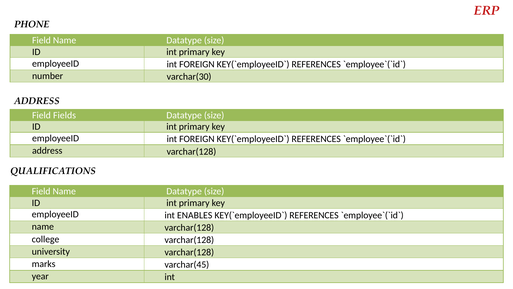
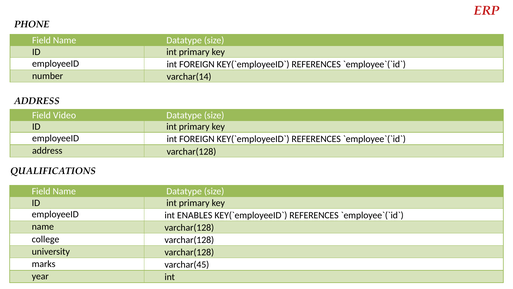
varchar(30: varchar(30 -> varchar(14 (189, 77)
Fields: Fields -> Video (65, 115)
